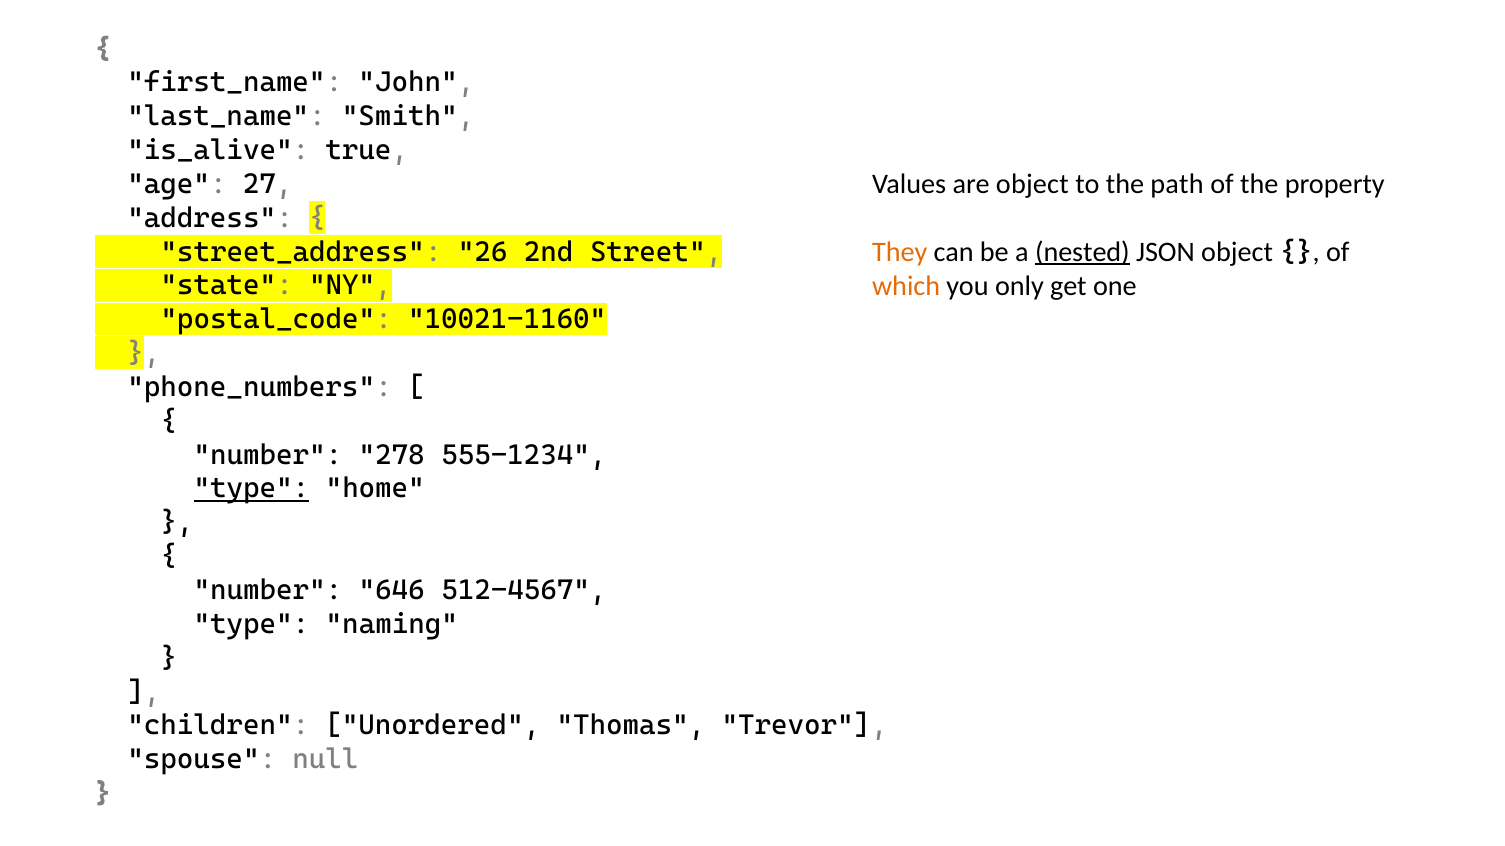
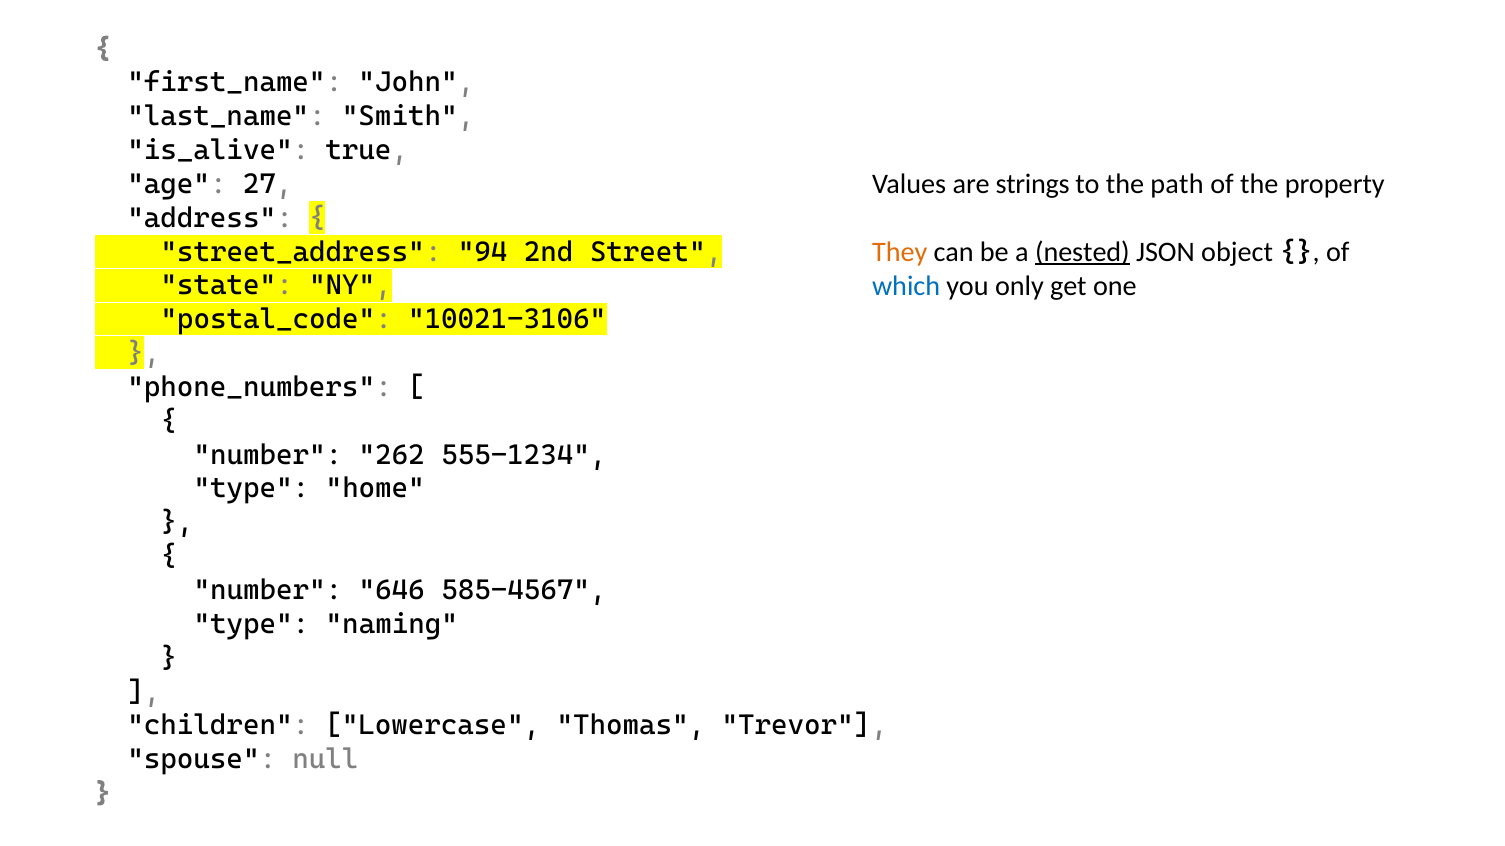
are object: object -> strings (1033, 185)
26: 26 -> 94 (483, 252)
which colour: orange -> blue (906, 286)
10021-1160: 10021-1160 -> 10021-3106 (507, 320)
278: 278 -> 262 (392, 455)
type underline: present -> none (251, 489)
512-4567: 512-4567 -> 585-4567 (524, 591)
Unordered: Unordered -> Lowercase (433, 726)
